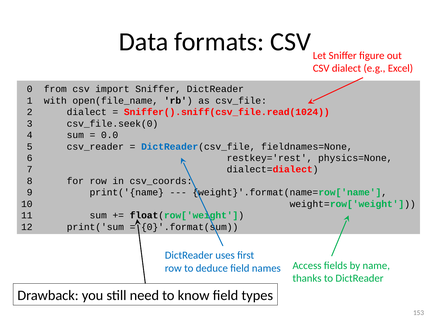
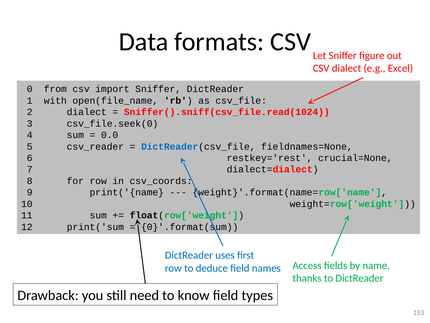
physics=None: physics=None -> crucial=None (355, 158)
